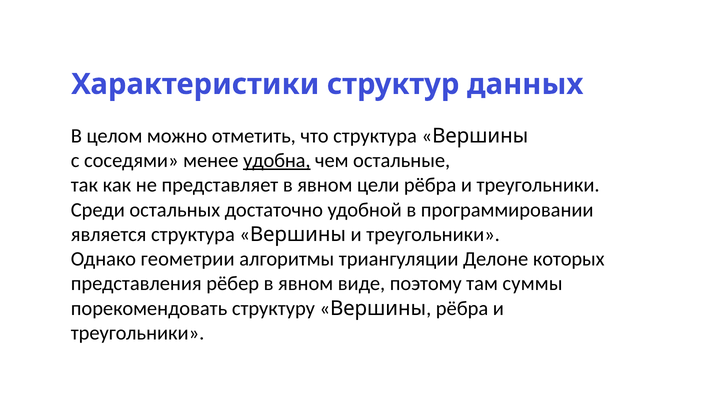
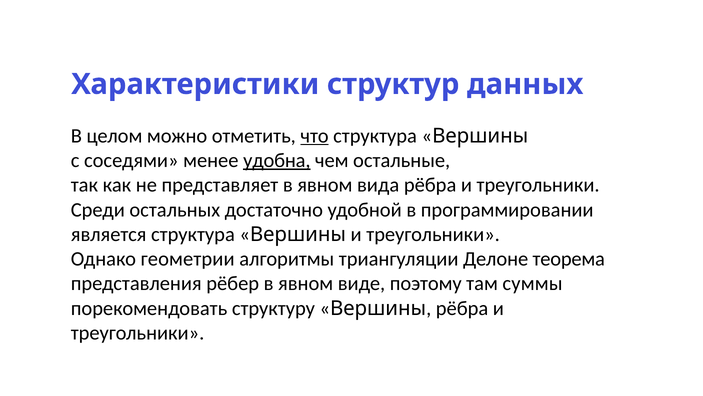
что underline: none -> present (315, 136)
цели: цели -> вида (378, 185)
которых: которых -> теорема (569, 259)
